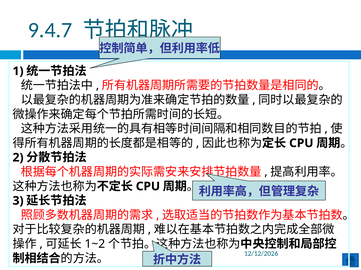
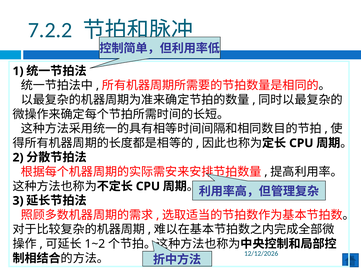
9.4.7: 9.4.7 -> 7.2.2 (50, 30)
